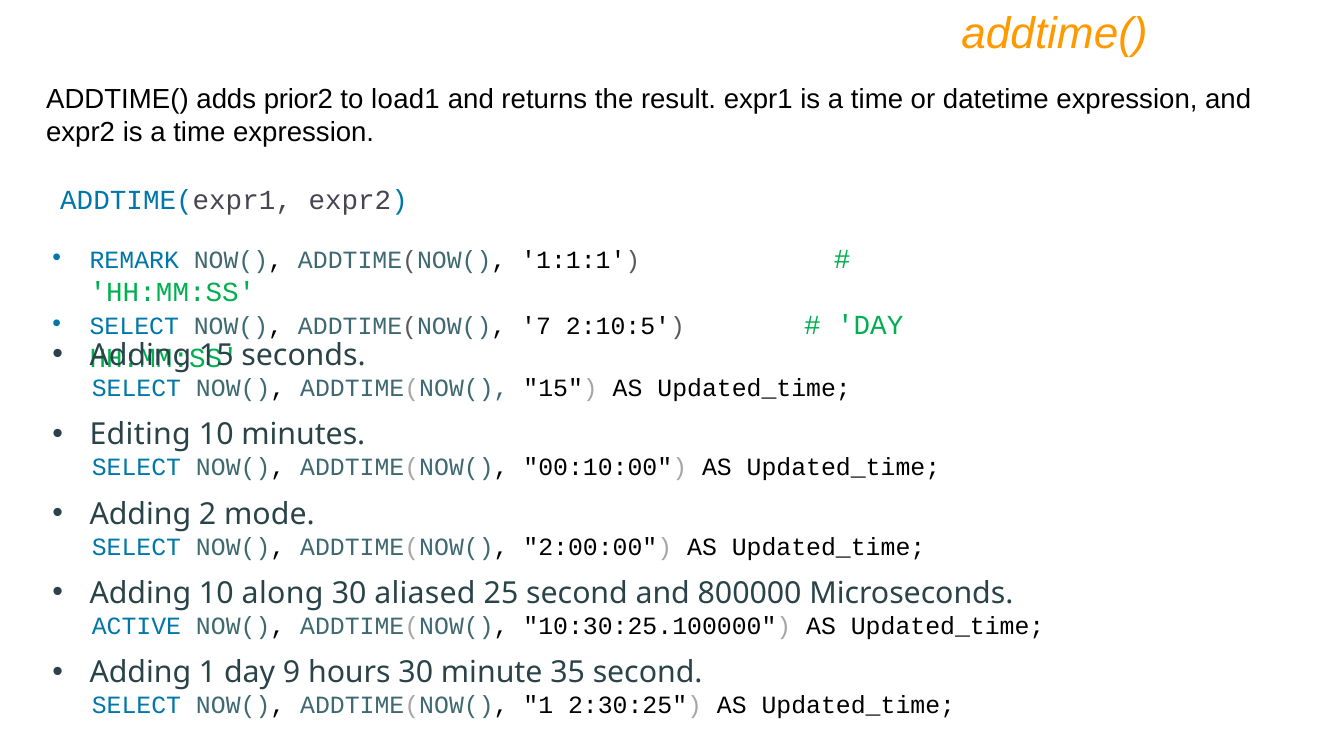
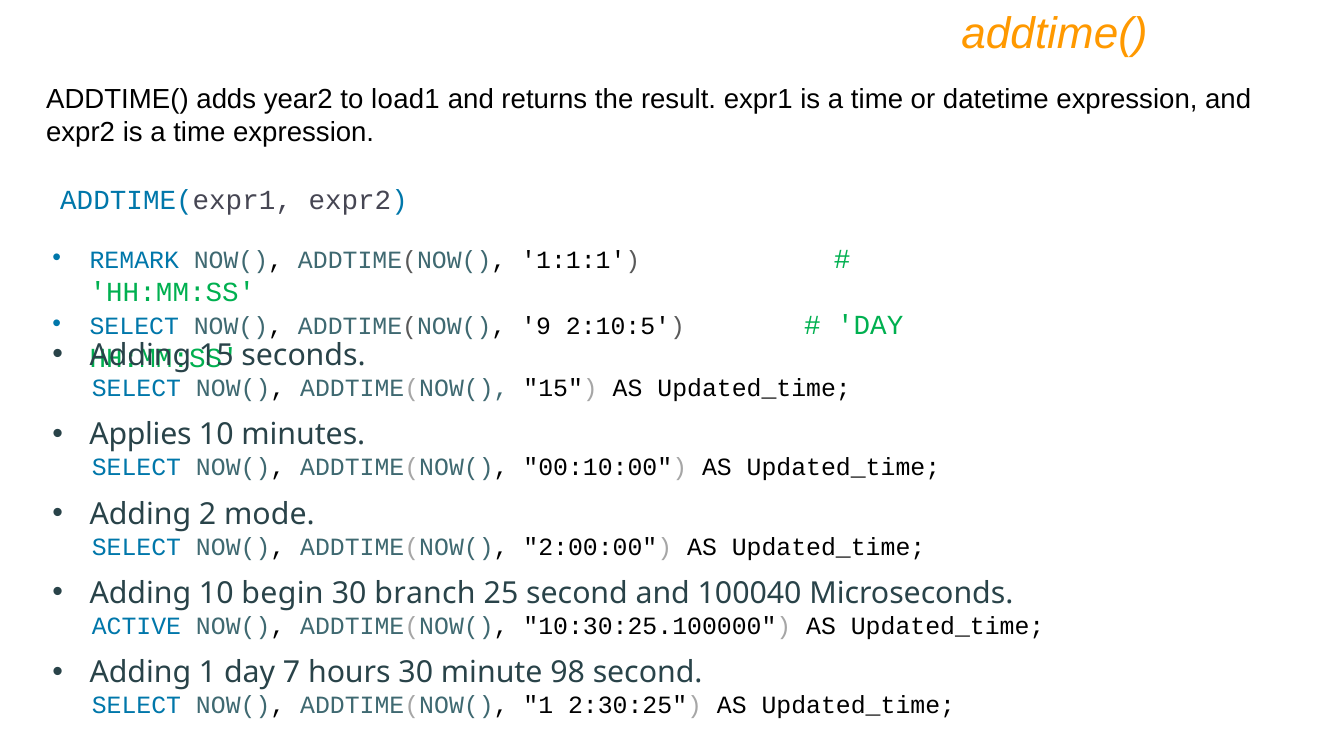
prior2: prior2 -> year2 (298, 99)
7: 7 -> 9 (536, 326)
Editing: Editing -> Applies (141, 435)
along: along -> begin (283, 594)
aliased: aliased -> branch (425, 594)
800000: 800000 -> 100040 (750, 594)
9: 9 -> 7 (292, 673)
35: 35 -> 98 (568, 673)
